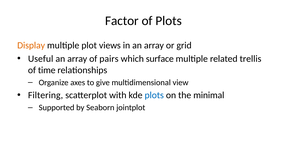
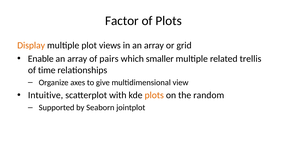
Useful: Useful -> Enable (41, 59)
surface: surface -> smaller (160, 59)
Filtering: Filtering -> Intuitive (46, 95)
plots colour: blue -> orange (154, 95)
minimal: minimal -> random (209, 95)
